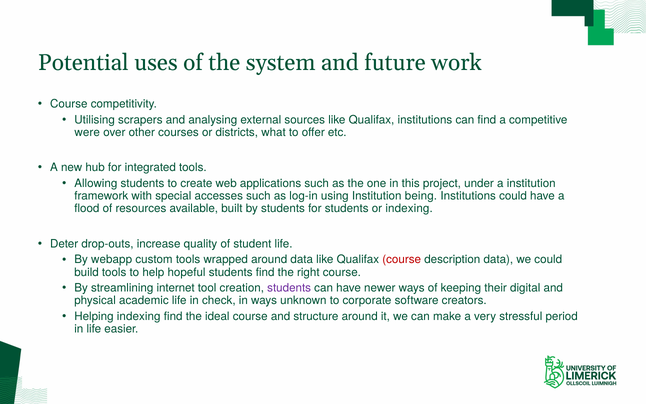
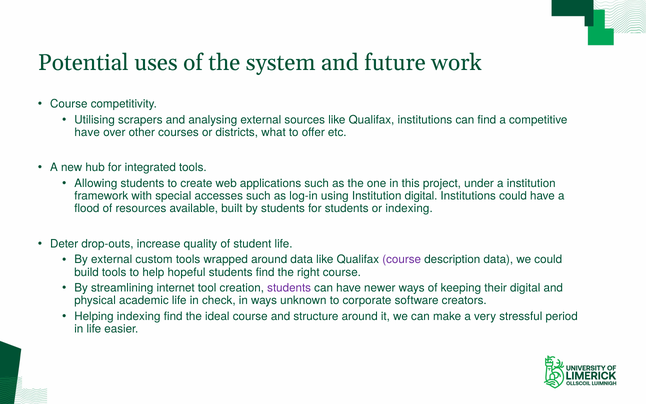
were: were -> have (87, 132)
Institution being: being -> digital (421, 196)
By webapp: webapp -> external (112, 259)
course colour: red -> purple (402, 259)
